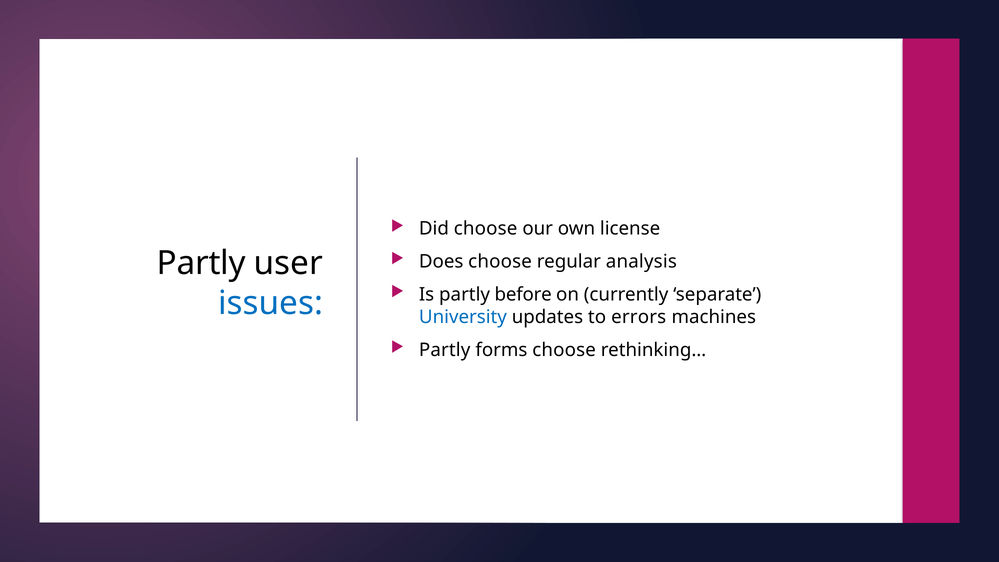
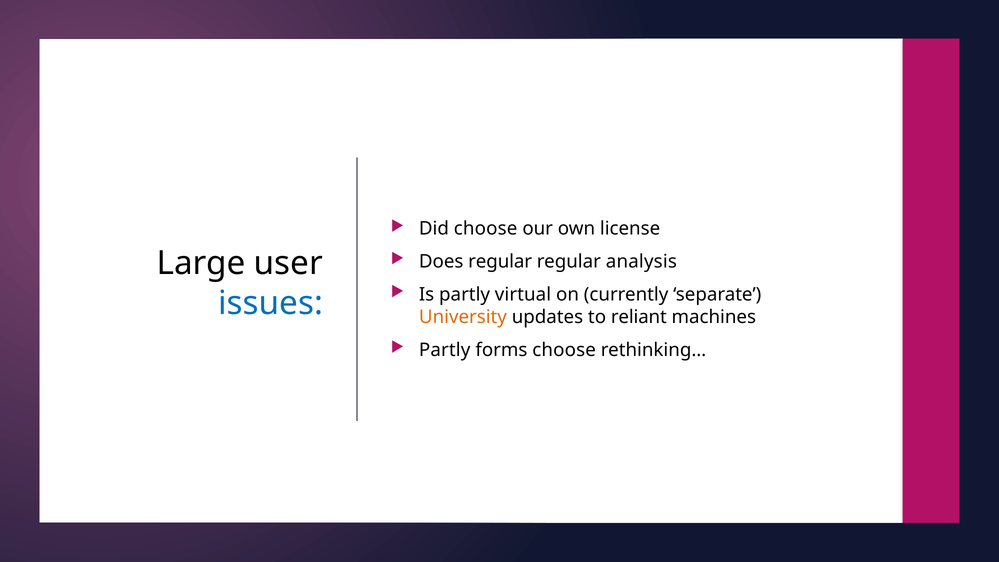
Does choose: choose -> regular (500, 262)
Partly: Partly -> Large (201, 263)
before: before -> virtual (523, 295)
University colour: blue -> orange (463, 317)
errors: errors -> reliant (639, 317)
